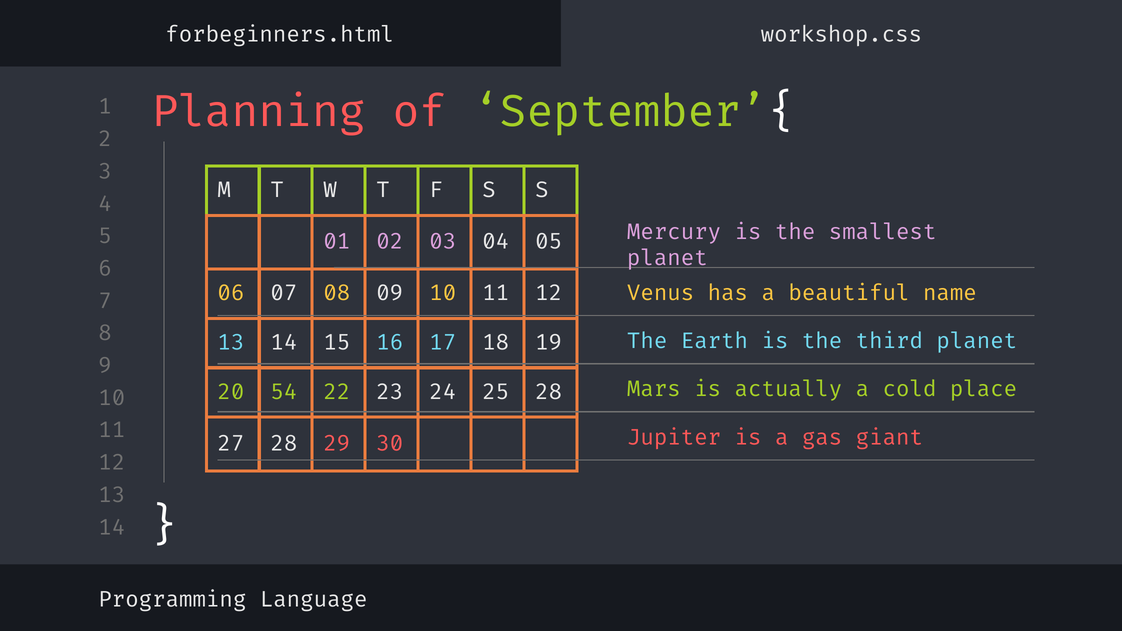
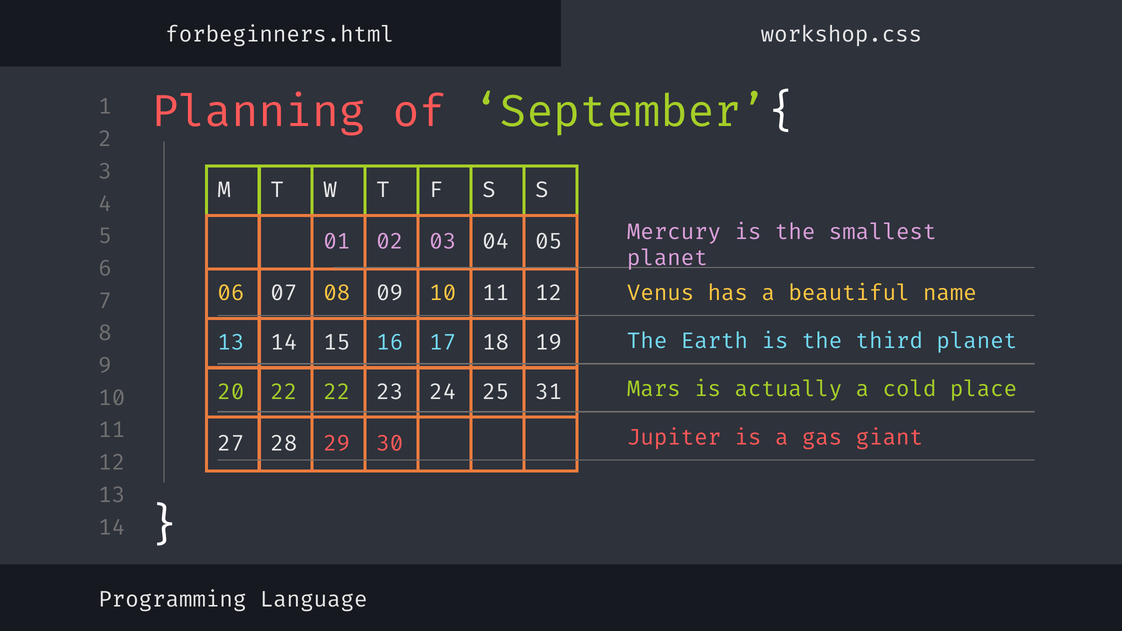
20 54: 54 -> 22 (284, 392)
25 28: 28 -> 31 (549, 392)
